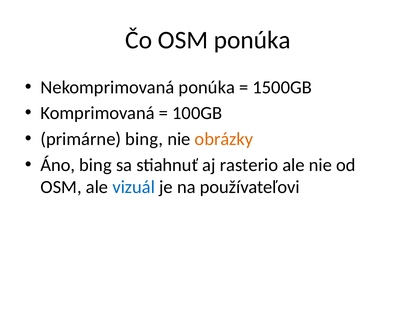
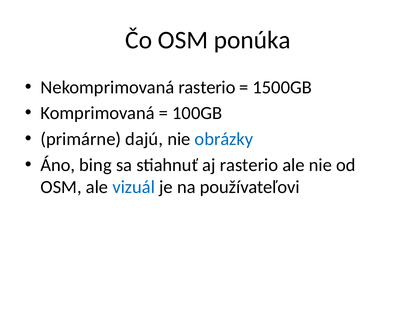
Nekomprimovaná ponúka: ponúka -> rasterio (207, 87)
primárne bing: bing -> dajú (144, 139)
obrázky colour: orange -> blue (224, 139)
